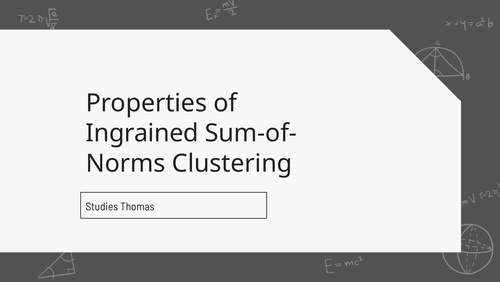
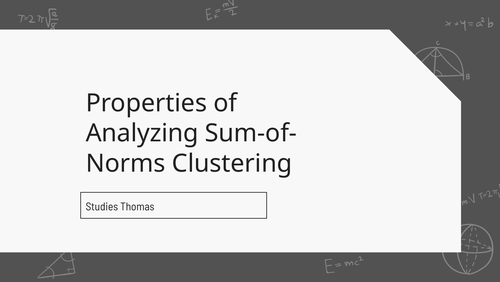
Ingrained: Ingrained -> Analyzing (142, 133)
